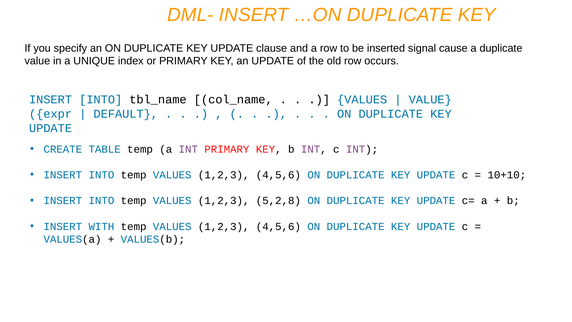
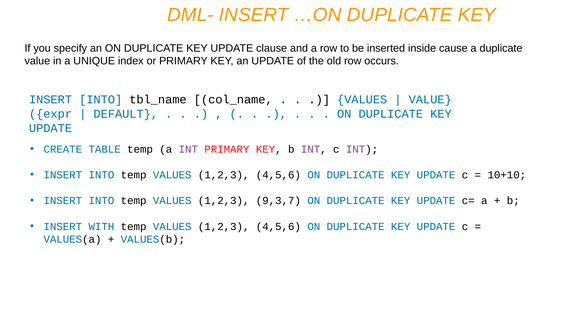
signal: signal -> inside (422, 48)
5,2,8: 5,2,8 -> 9,3,7 (278, 201)
